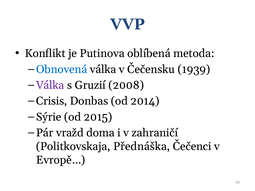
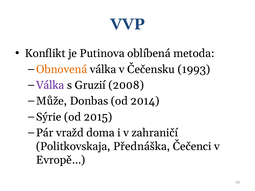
Obnovená colour: blue -> orange (62, 69)
1939: 1939 -> 1993 (194, 69)
Crisis: Crisis -> Může (52, 101)
